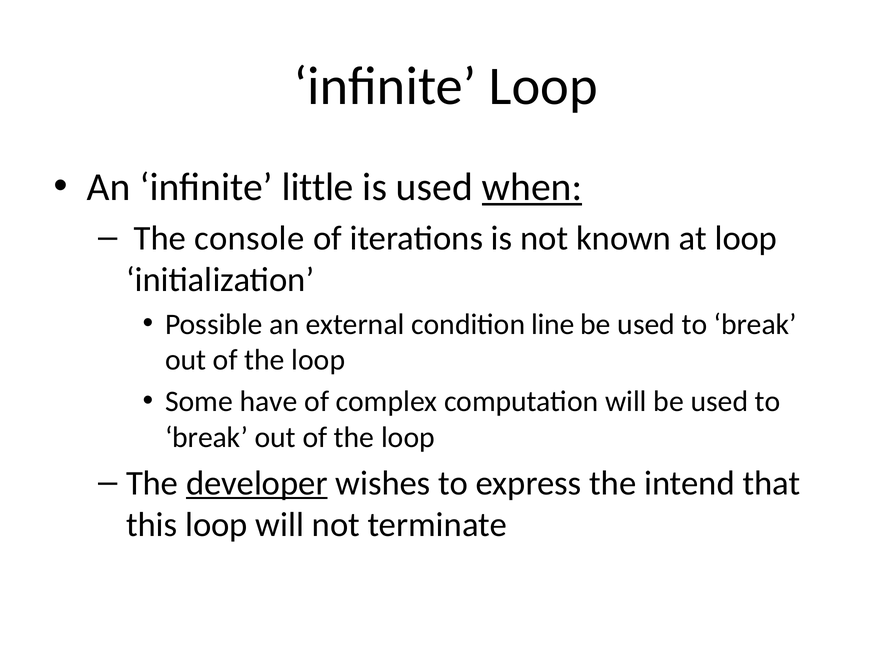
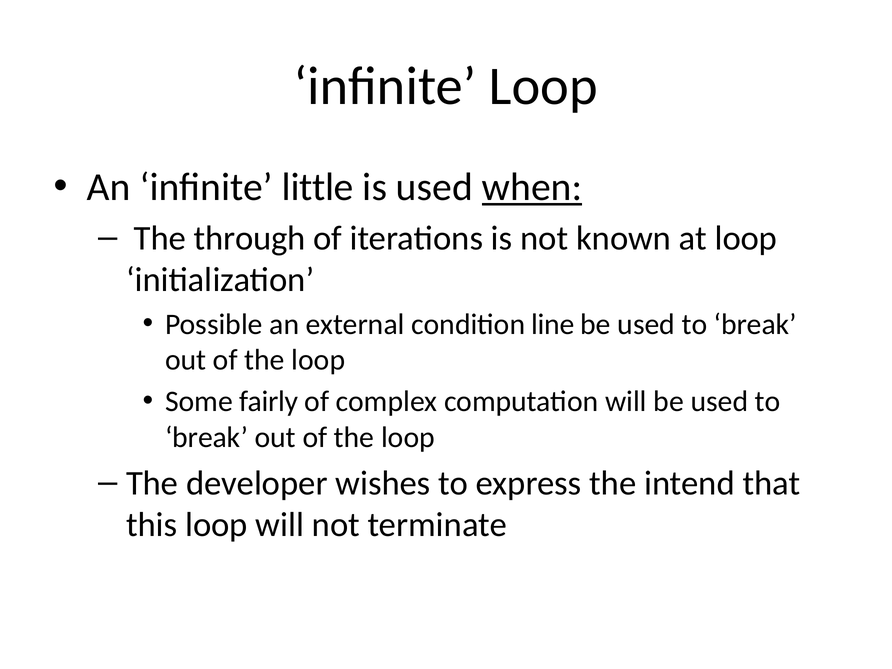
console: console -> through (250, 238)
have: have -> fairly (269, 402)
developer underline: present -> none (257, 483)
